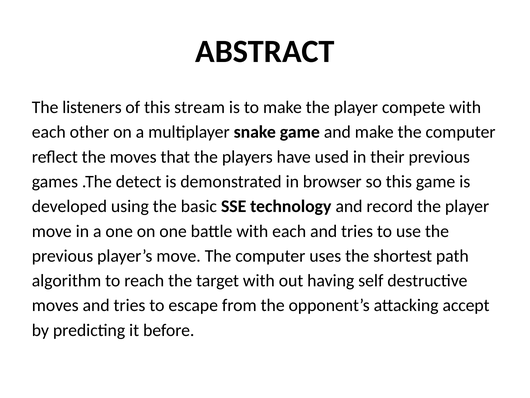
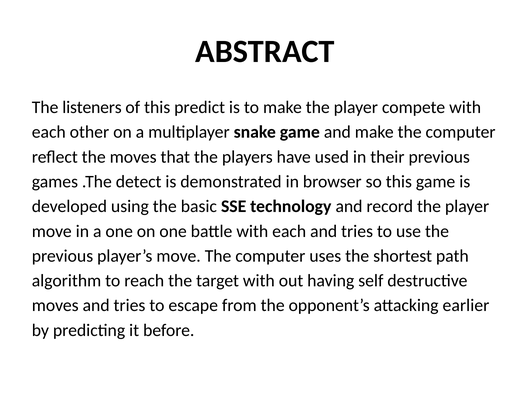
stream: stream -> predict (200, 107)
accept: accept -> earlier (466, 305)
